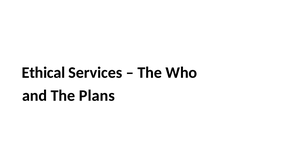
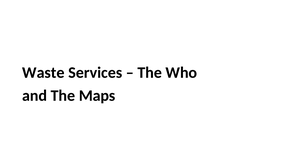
Ethical: Ethical -> Waste (43, 73)
Plans: Plans -> Maps (97, 96)
